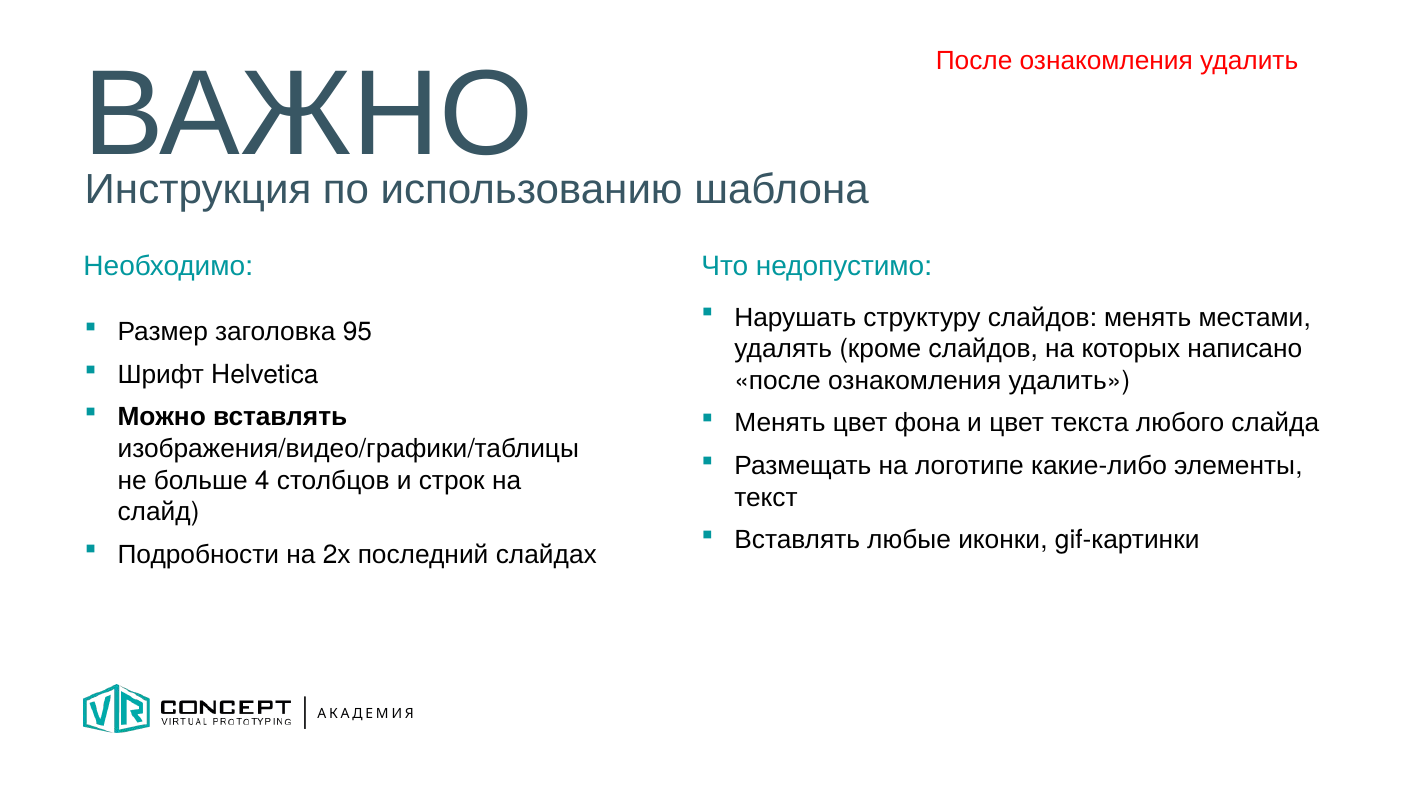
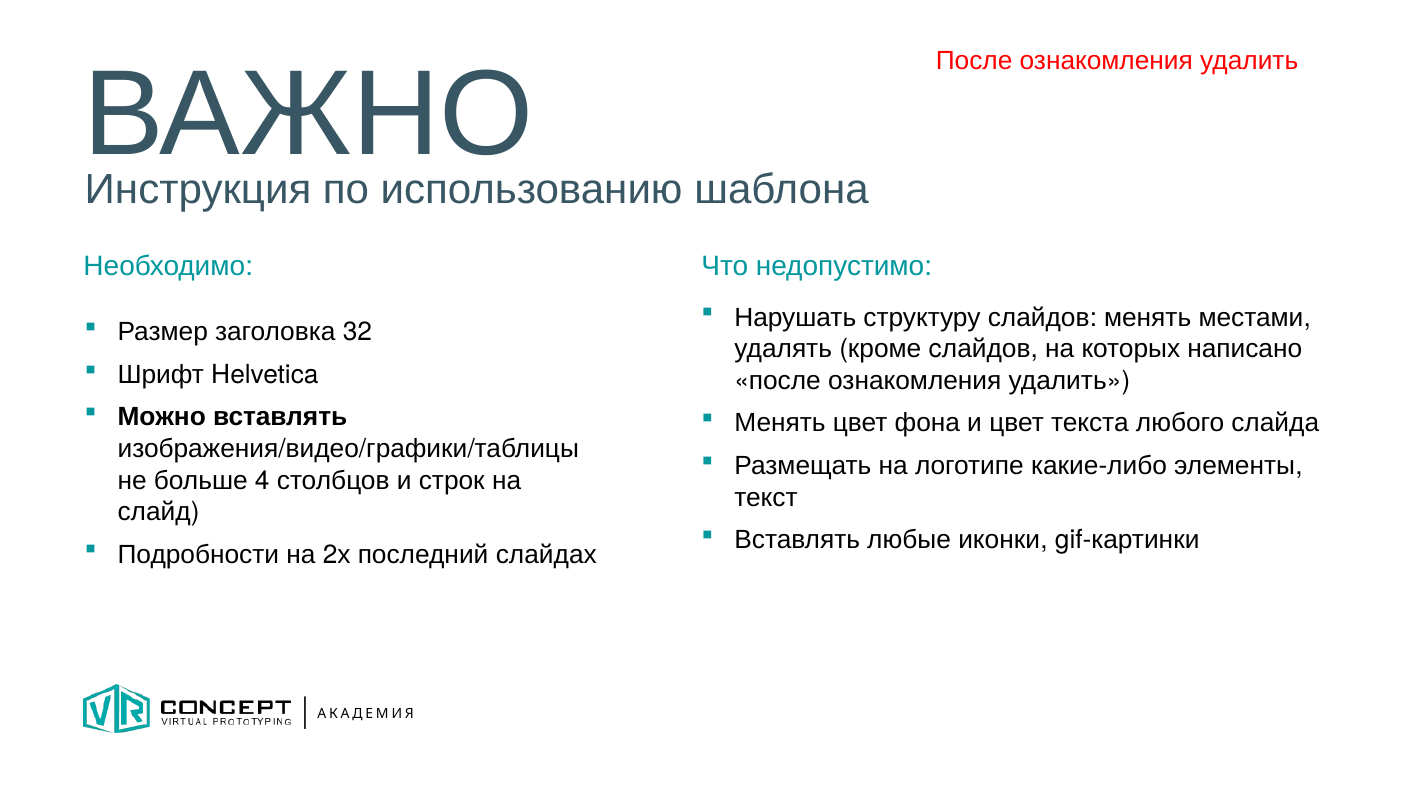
95: 95 -> 32 (357, 332)
